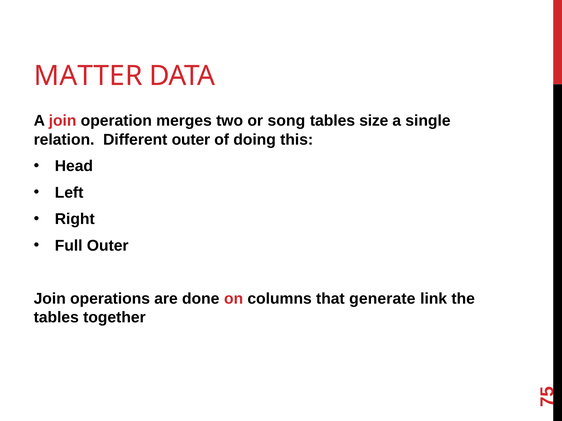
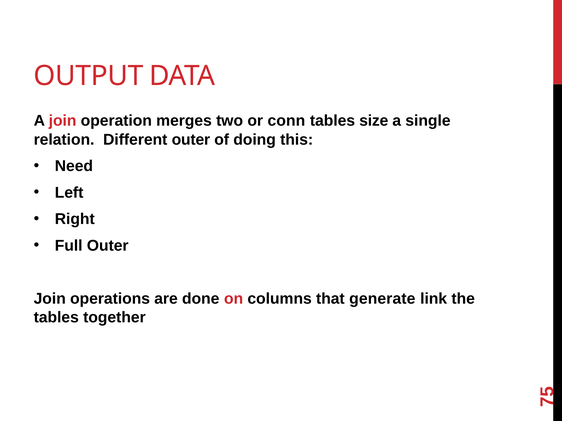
MATTER: MATTER -> OUTPUT (88, 76)
song: song -> conn (286, 121)
Head: Head -> Need (74, 166)
